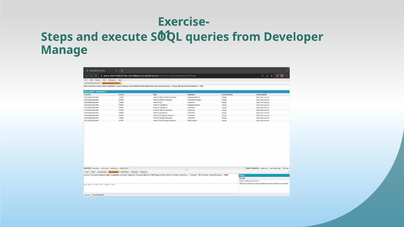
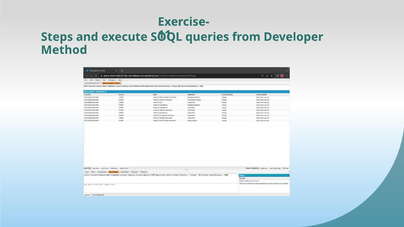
Manage: Manage -> Method (64, 50)
